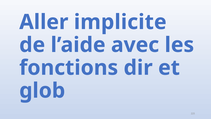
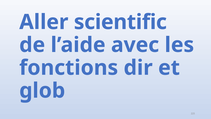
implicite: implicite -> scientific (120, 22)
